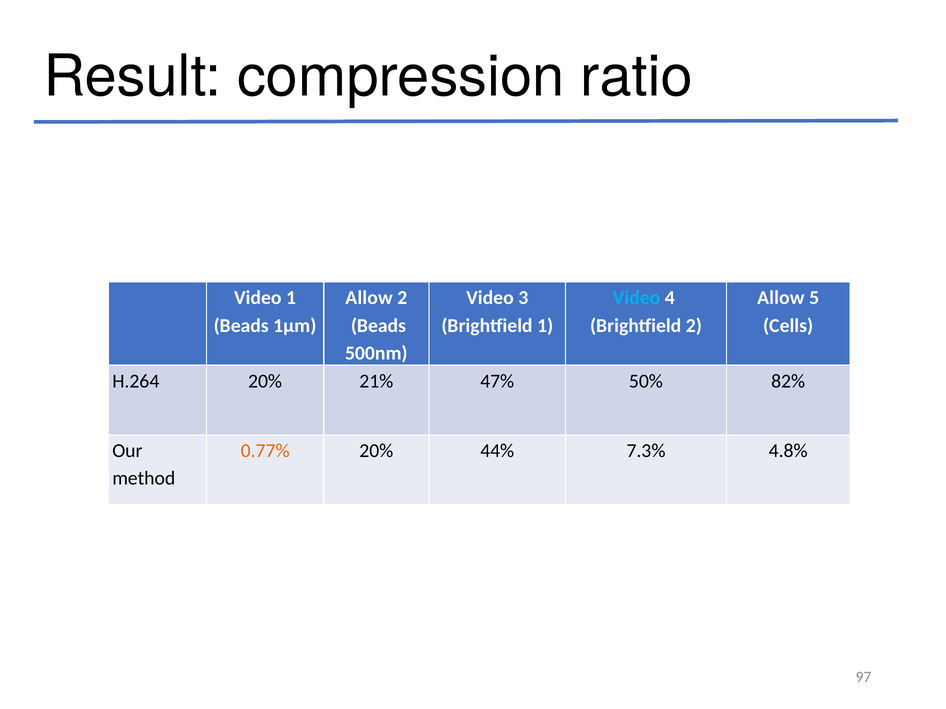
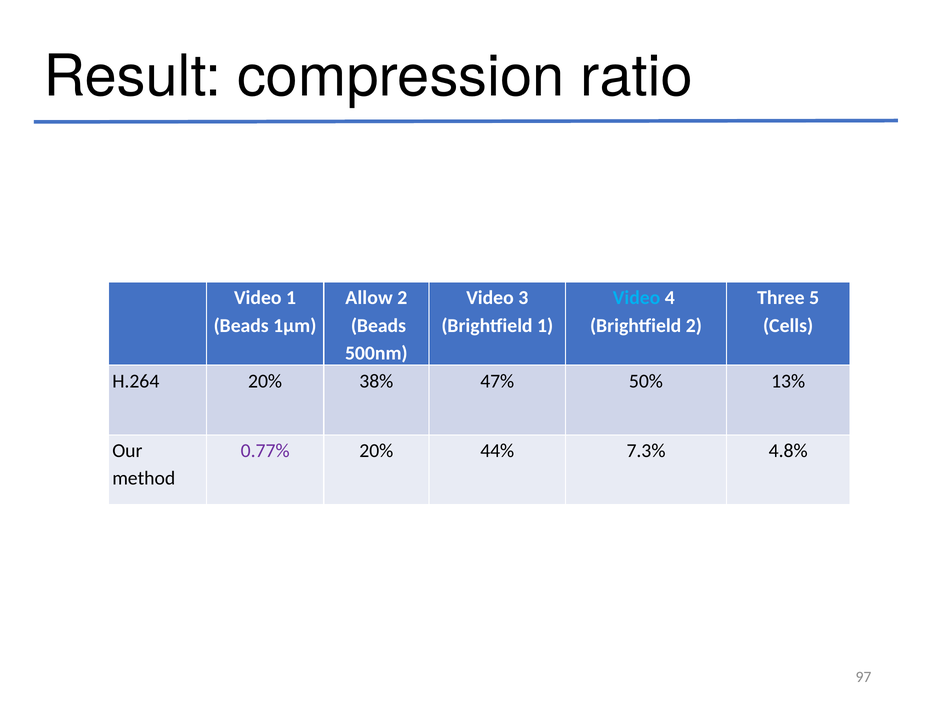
Allow: Allow -> Three (781, 298)
21%: 21% -> 38% (376, 381)
82%: 82% -> 13% (788, 381)
0.77% colour: orange -> purple (265, 451)
